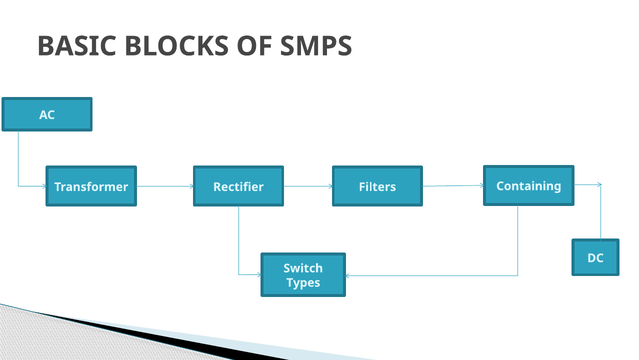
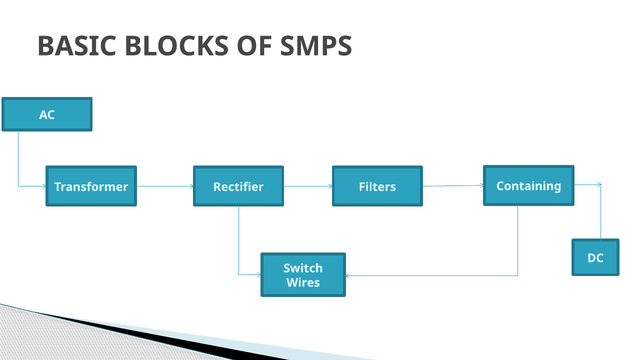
Types: Types -> Wires (303, 282)
